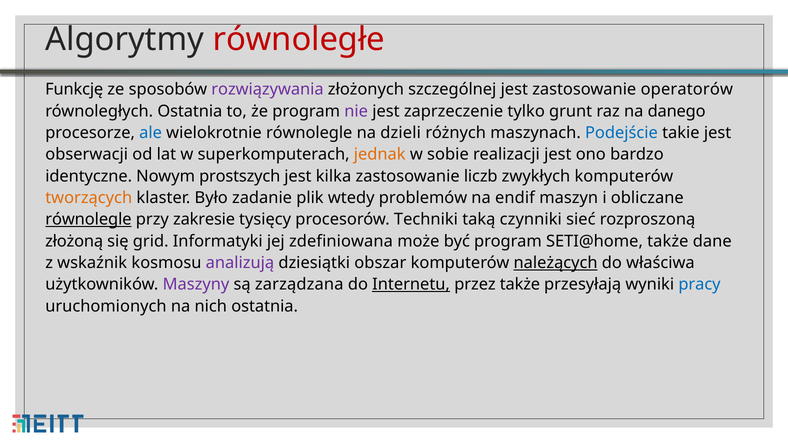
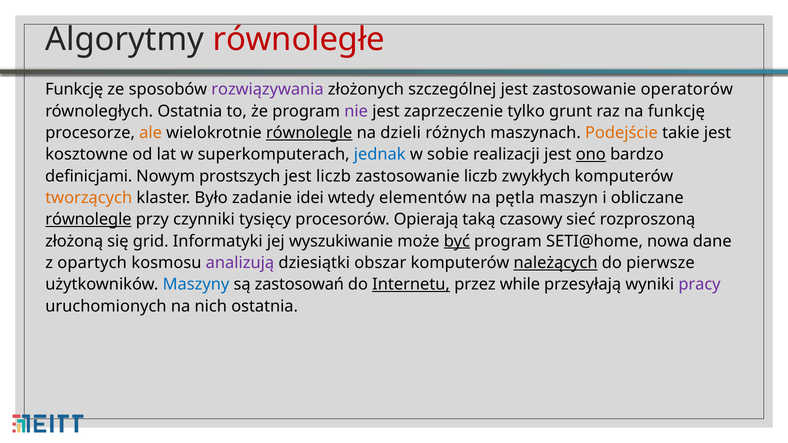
na danego: danego -> funkcję (676, 111)
ale colour: blue -> orange (151, 133)
równolegle underline: none -> present (309, 133)
Podejście colour: blue -> orange (621, 133)
obserwacji: obserwacji -> kosztowne (87, 155)
jednak colour: orange -> blue (380, 155)
ono underline: none -> present (591, 155)
identyczne: identyczne -> definicjami (89, 176)
jest kilka: kilka -> liczb (333, 176)
plik: plik -> idei (310, 198)
problemów: problemów -> elementów (423, 198)
endif: endif -> pętla (515, 198)
zakresie: zakresie -> czynniki (204, 220)
Techniki: Techniki -> Opierają (426, 220)
czynniki: czynniki -> czasowy (531, 220)
zdefiniowana: zdefiniowana -> wyszukiwanie (341, 241)
być underline: none -> present (457, 241)
SETI@home także: także -> nowa (668, 241)
wskaźnik: wskaźnik -> opartych (92, 263)
właściwa: właściwa -> pierwsze (660, 263)
Maszyny colour: purple -> blue (196, 285)
zarządzana: zarządzana -> zastosowań (299, 285)
przez także: także -> while (520, 285)
pracy colour: blue -> purple (700, 285)
